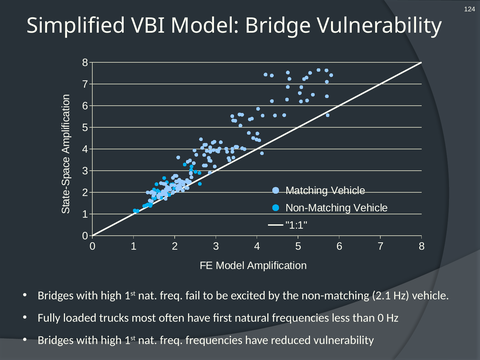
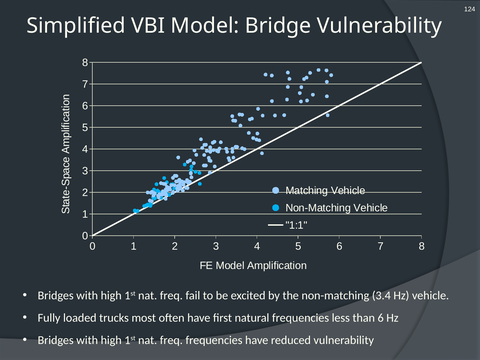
2.1: 2.1 -> 3.4 (381, 295)
than 0: 0 -> 6 (381, 318)
